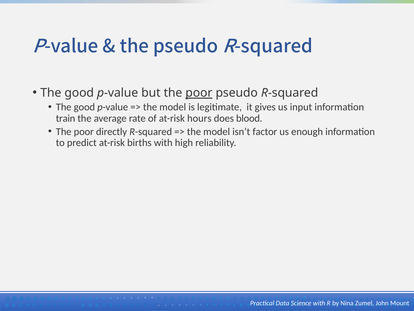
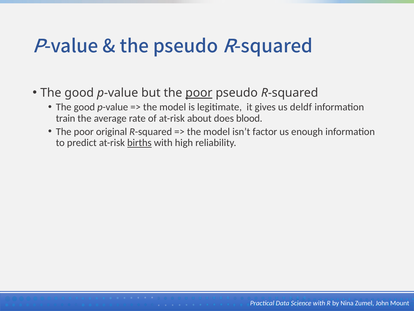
input: input -> deldf (301, 107)
hours: hours -> about (199, 118)
directly: directly -> original (112, 131)
births underline: none -> present (139, 143)
